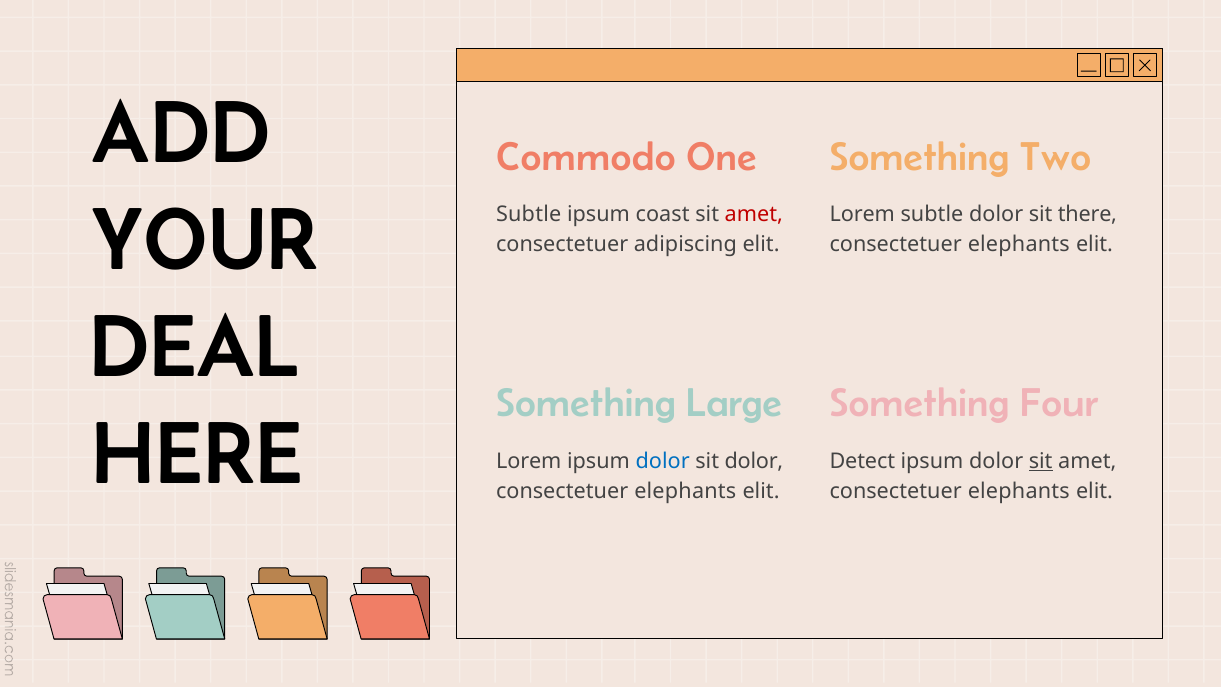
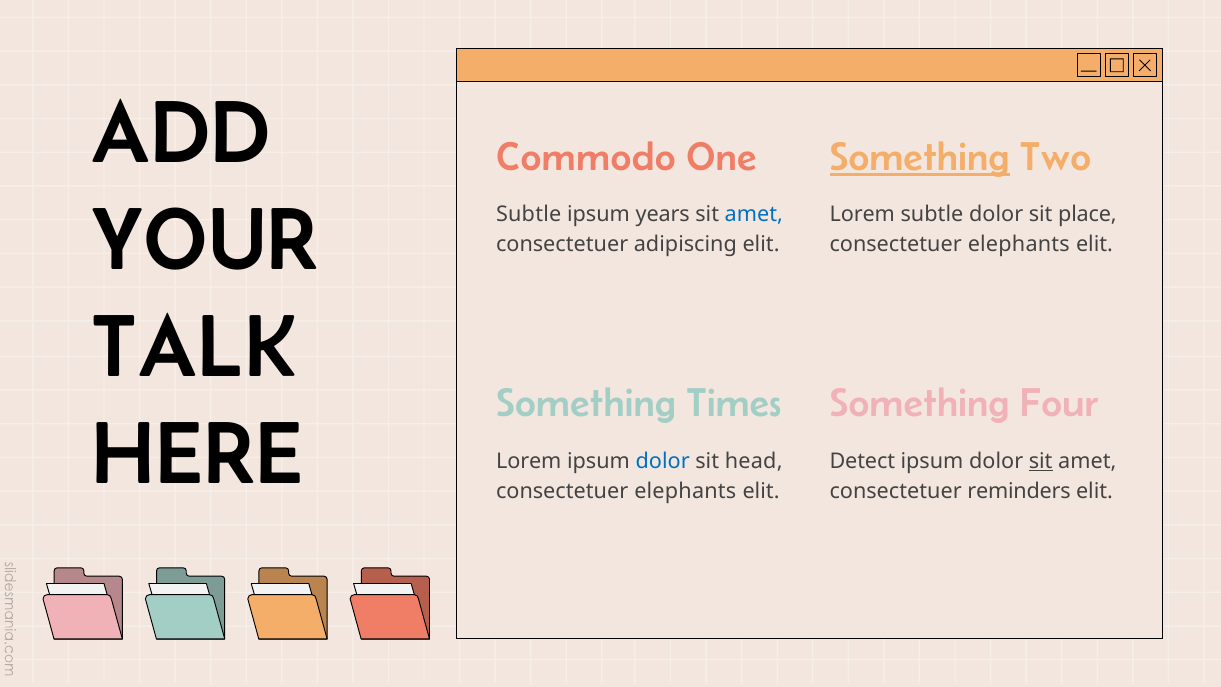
Something underline: none -> present (920, 157)
coast: coast -> years (663, 215)
amet colour: red -> blue (754, 215)
there: there -> place (1087, 215)
DEAL: DEAL -> TALK (194, 347)
Large: Large -> Times (734, 403)
sit dolor: dolor -> head (754, 461)
elephants: elephants -> reminders (1019, 491)
